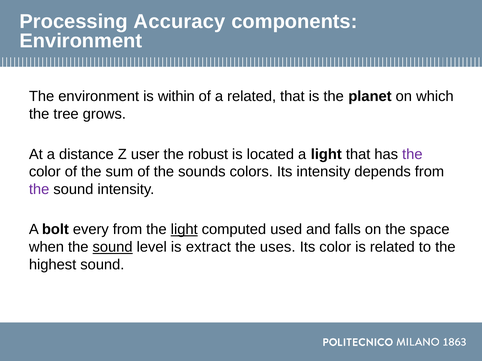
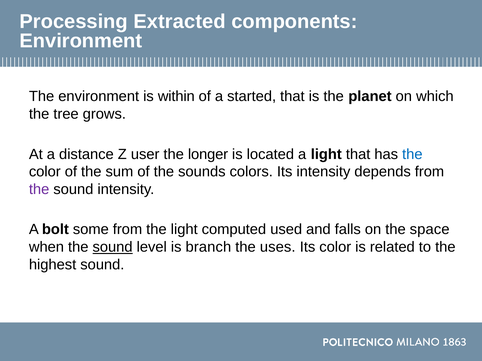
Accuracy: Accuracy -> Extracted (180, 22)
a related: related -> started (252, 97)
robust: robust -> longer (208, 154)
the colour: purple -> blue (412, 154)
every: every -> some (91, 230)
light underline: present -> none (184, 230)
extract: extract -> branch (208, 247)
